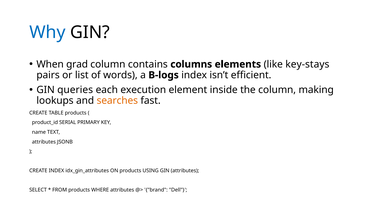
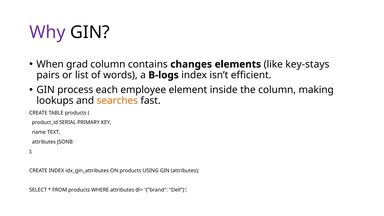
Why colour: blue -> purple (47, 32)
columns: columns -> changes (191, 64)
queries: queries -> process (75, 90)
execution: execution -> employee (143, 90)
